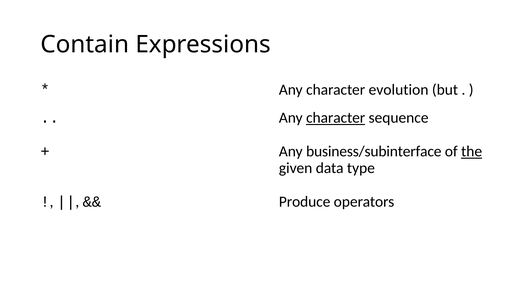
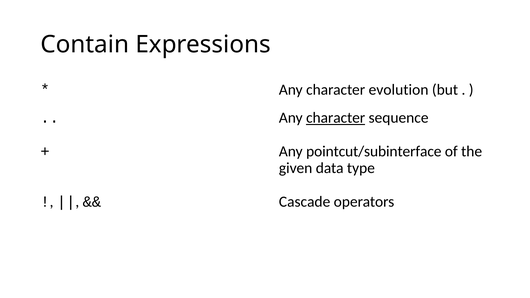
business/subinterface: business/subinterface -> pointcut/subinterface (374, 152)
the underline: present -> none (472, 152)
Produce: Produce -> Cascade (305, 202)
